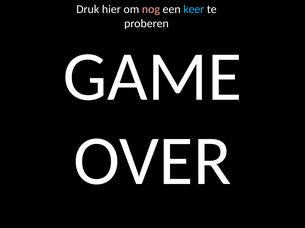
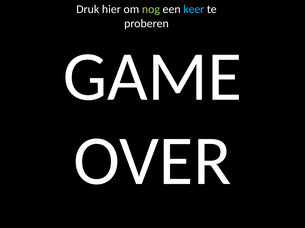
nog colour: pink -> light green (151, 9)
